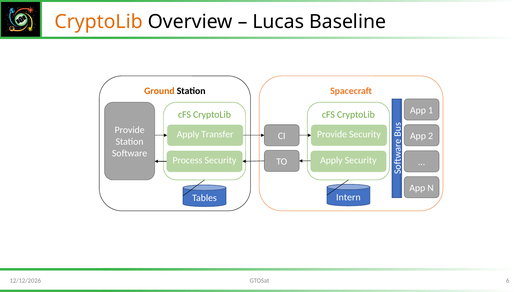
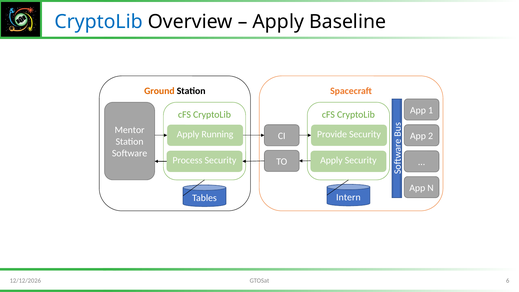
CryptoLib colour: orange -> blue (99, 22)
Lucas: Lucas -> Apply (278, 22)
Provide: Provide -> Mentor (130, 130)
Transfer: Transfer -> Running (217, 134)
